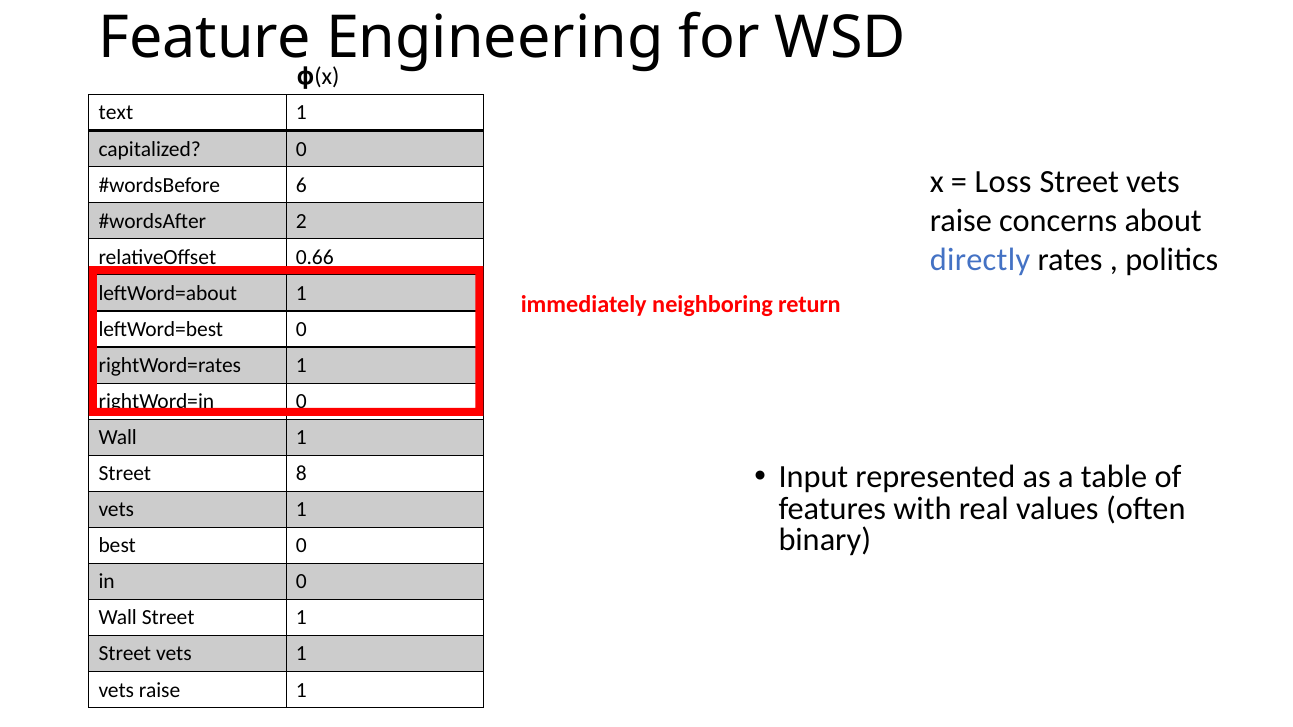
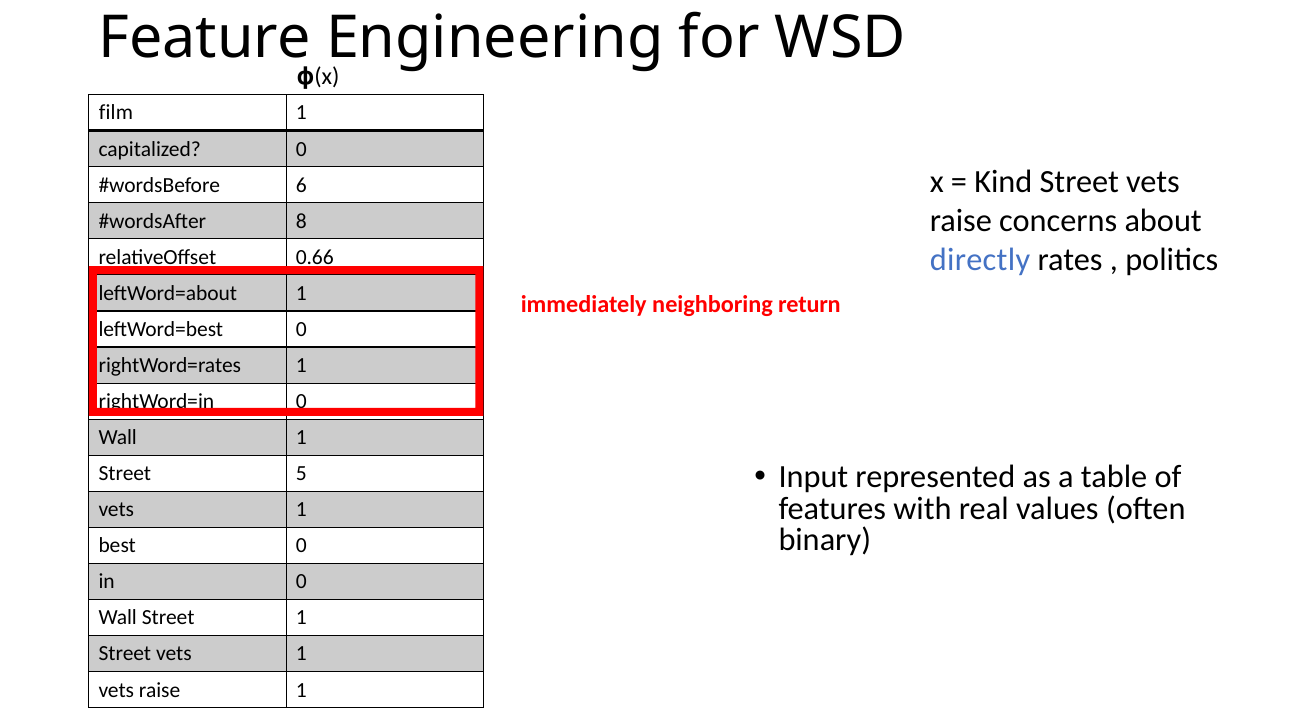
text: text -> film (116, 113)
Loss: Loss -> Kind (1003, 182)
2: 2 -> 8 (301, 221)
8: 8 -> 5 (301, 474)
